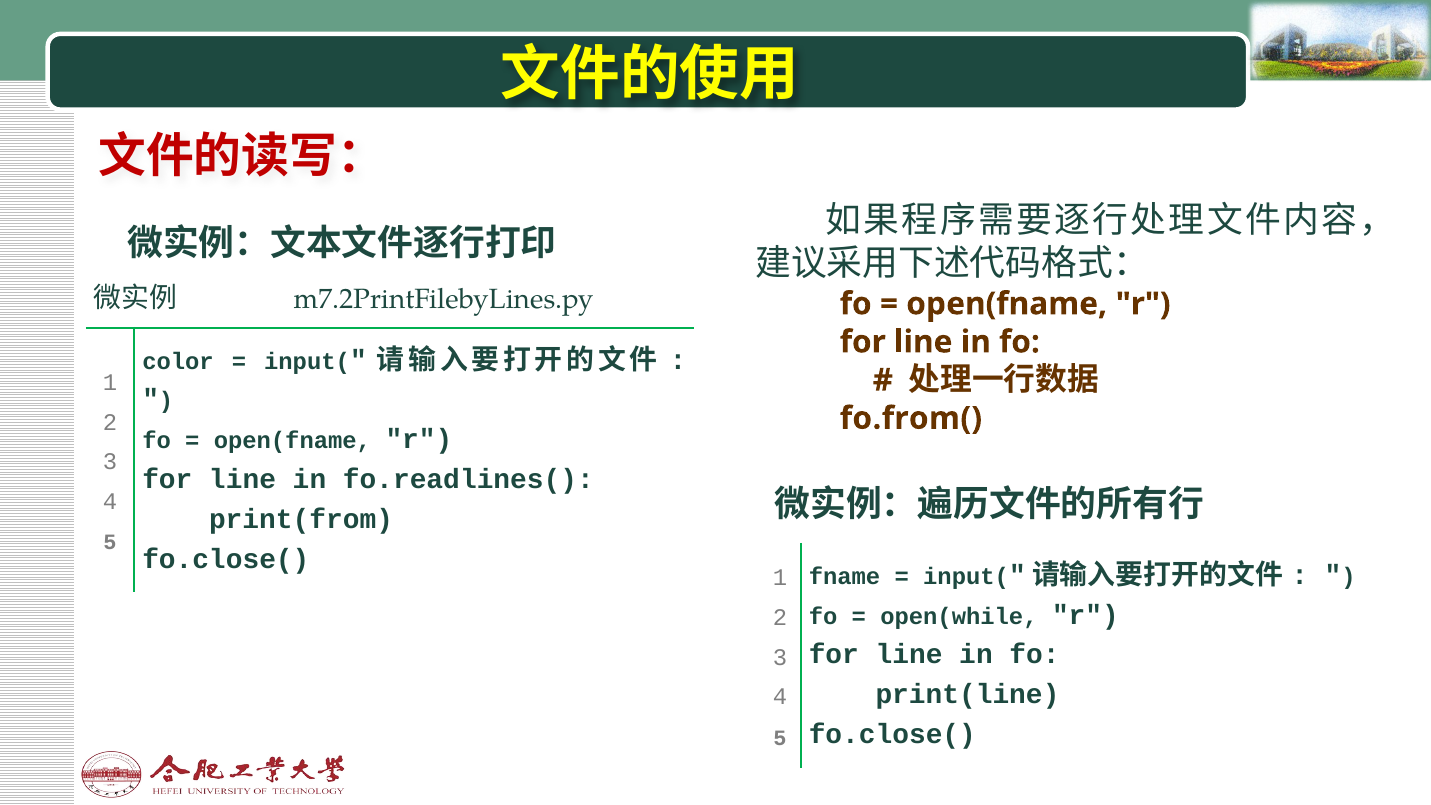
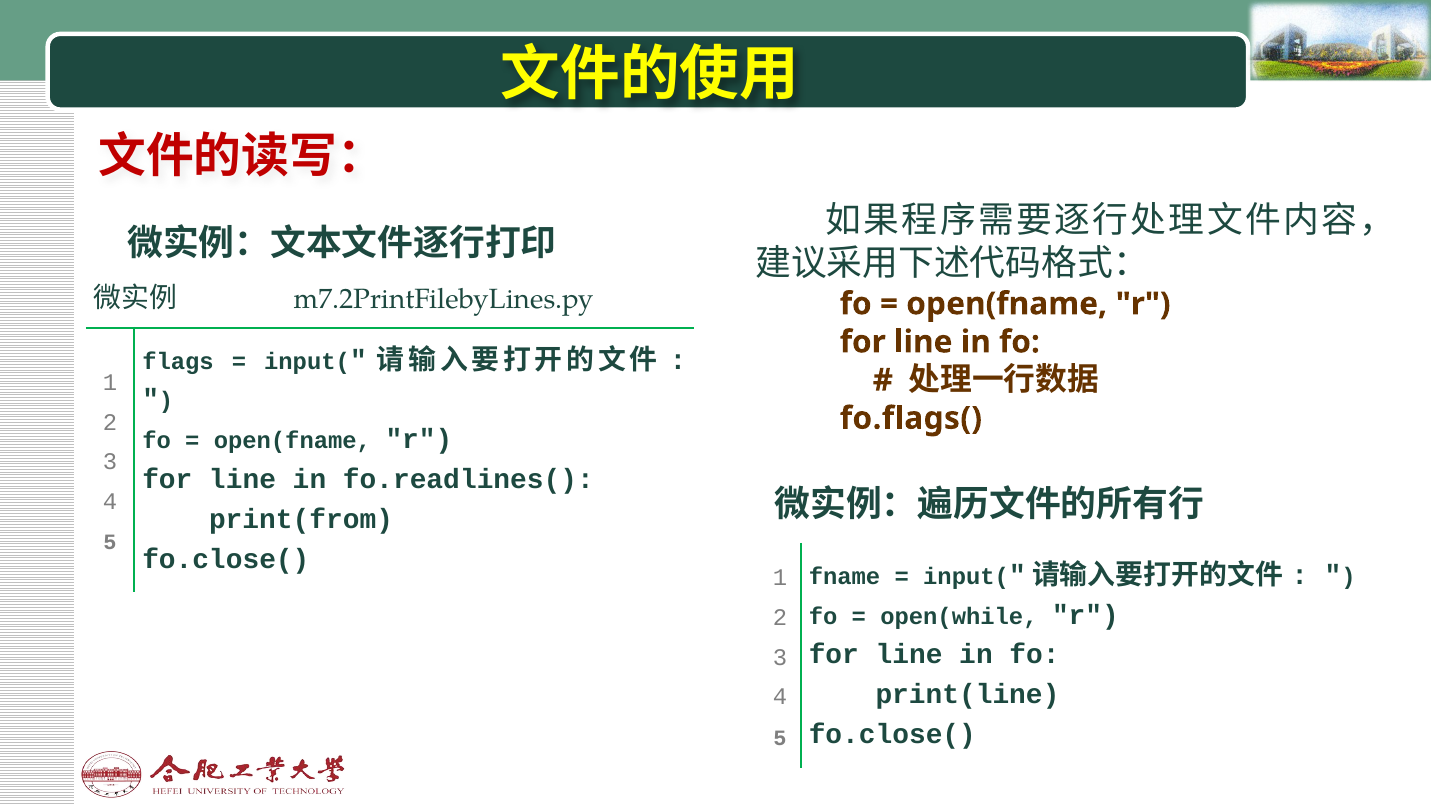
color: color -> flags (178, 361)
fo.from(: fo.from( -> fo.flags( (911, 418)
